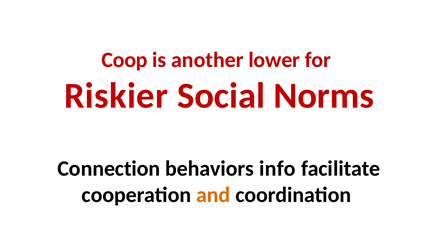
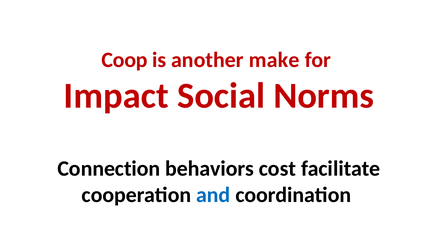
lower: lower -> make (274, 60)
Riskier: Riskier -> Impact (116, 96)
info: info -> cost (277, 169)
and colour: orange -> blue (213, 195)
